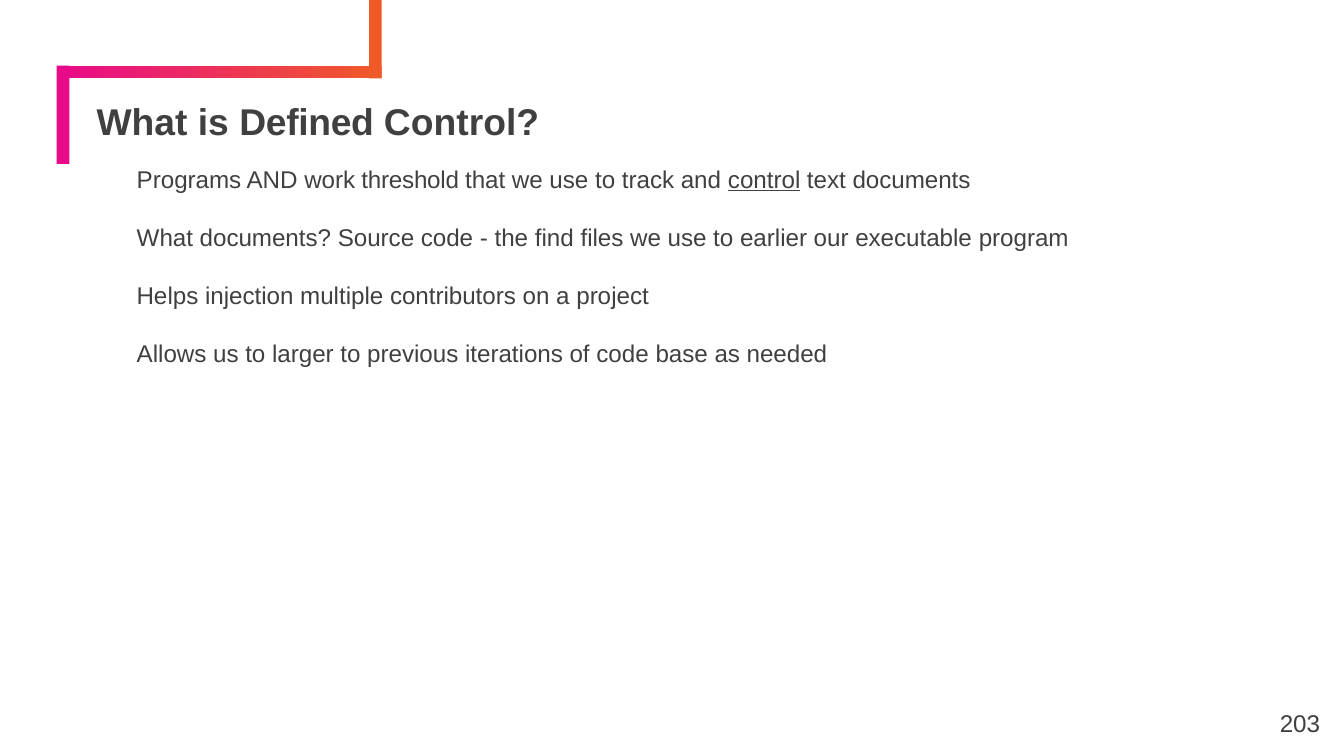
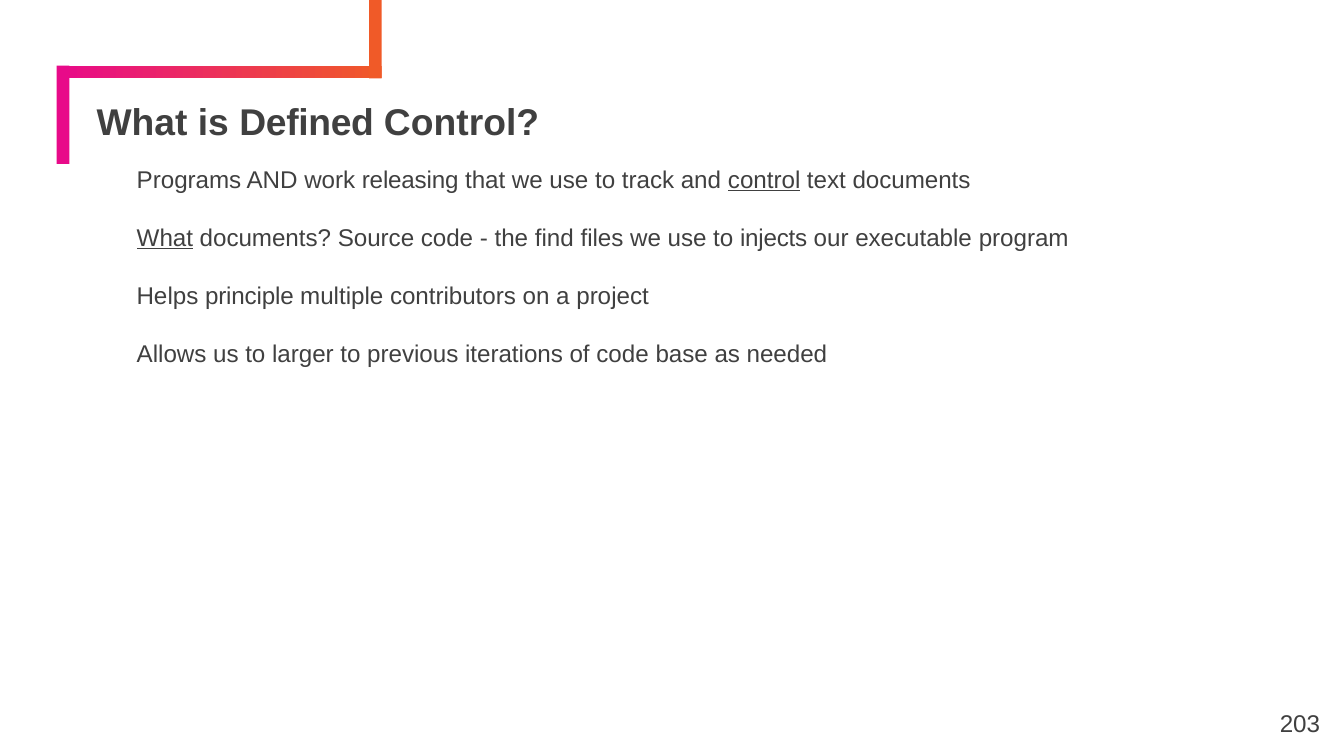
threshold: threshold -> releasing (410, 180)
What underline: none -> present (165, 238)
earlier: earlier -> injects (774, 238)
injection: injection -> principle (249, 296)
